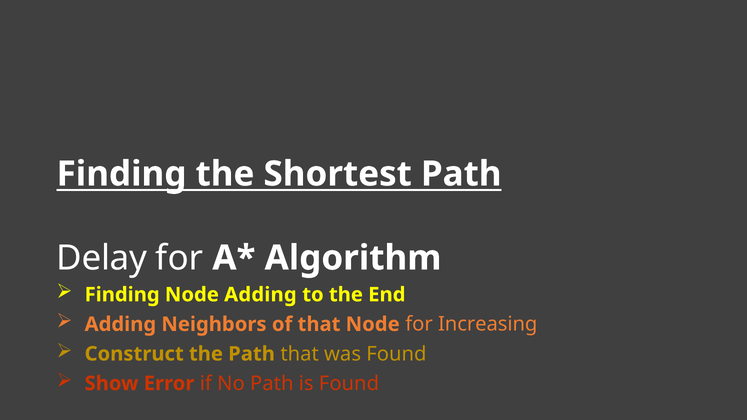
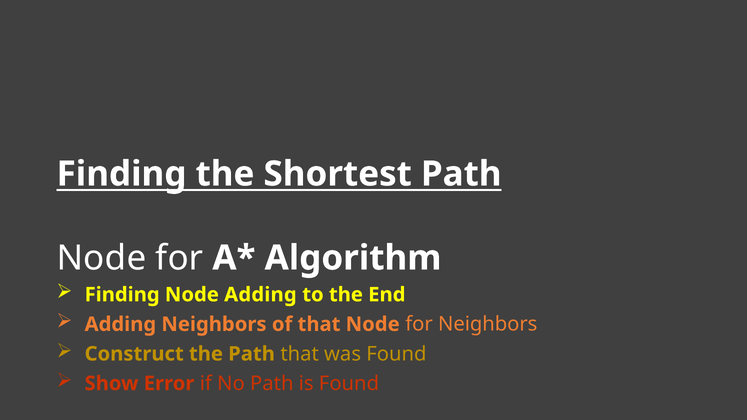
Delay: Delay -> Node (101, 258)
for Increasing: Increasing -> Neighbors (488, 324)
